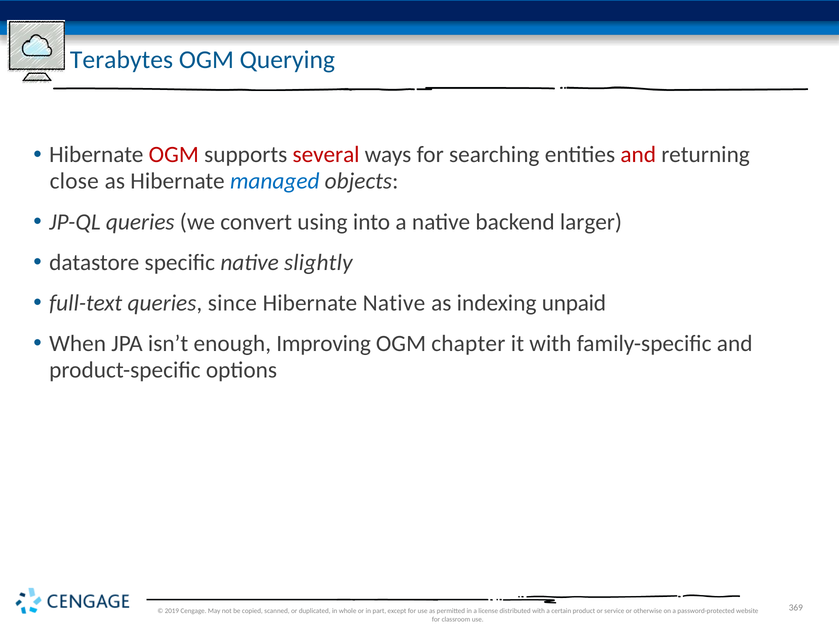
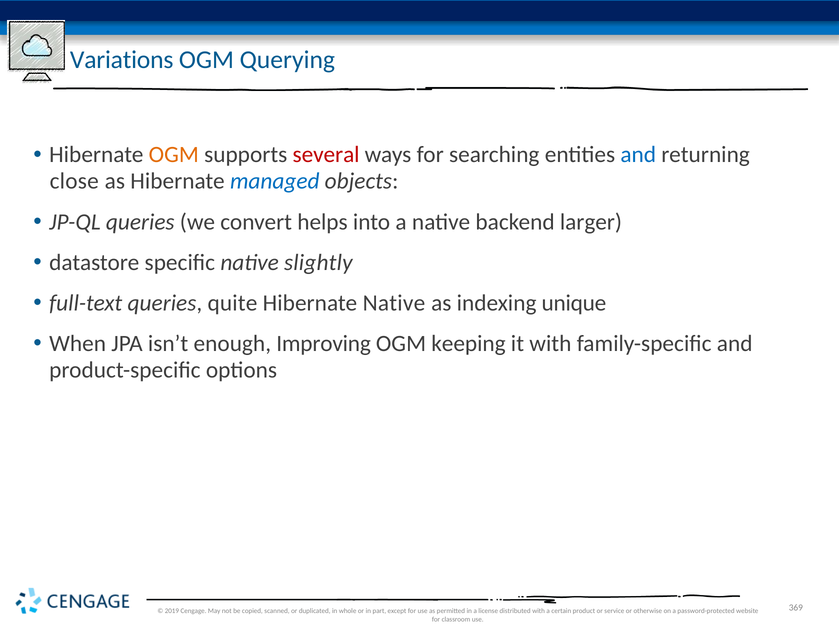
Terabytes: Terabytes -> Variations (122, 60)
OGM colour: red -> orange (174, 155)
and colour: red -> blue (638, 155)
using: using -> helps (322, 222)
since: since -> quite (232, 303)
unpaid: unpaid -> unique (574, 303)
chapter: chapter -> keeping (468, 344)
